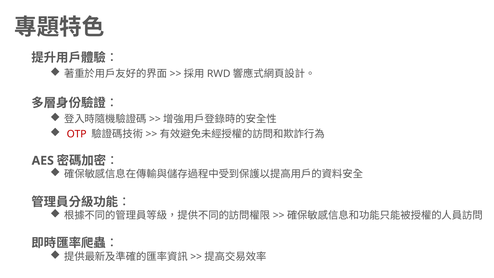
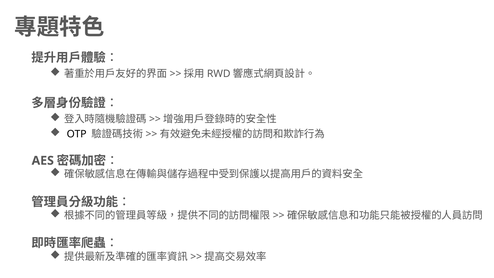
OTP colour: red -> black (77, 134)
